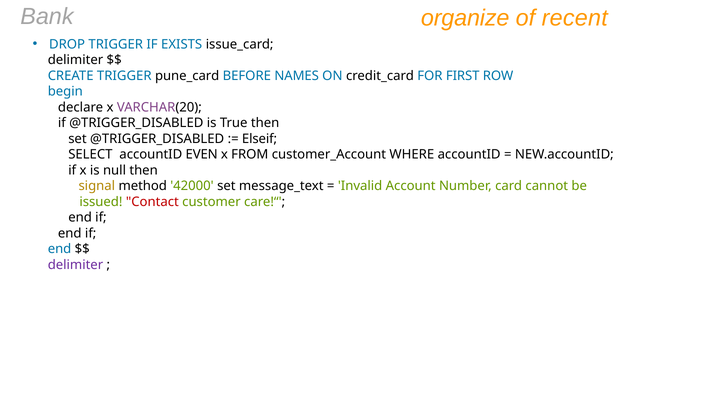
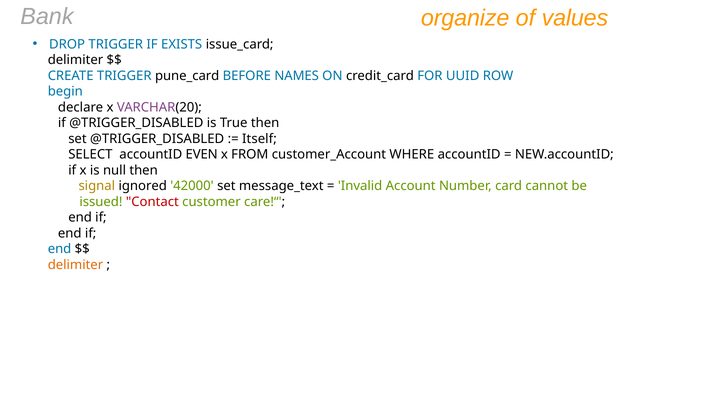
recent: recent -> values (575, 18)
FIRST: FIRST -> UUID (463, 76)
Elseif: Elseif -> Itself (259, 139)
method: method -> ignored (143, 186)
delimiter colour: purple -> orange (75, 265)
